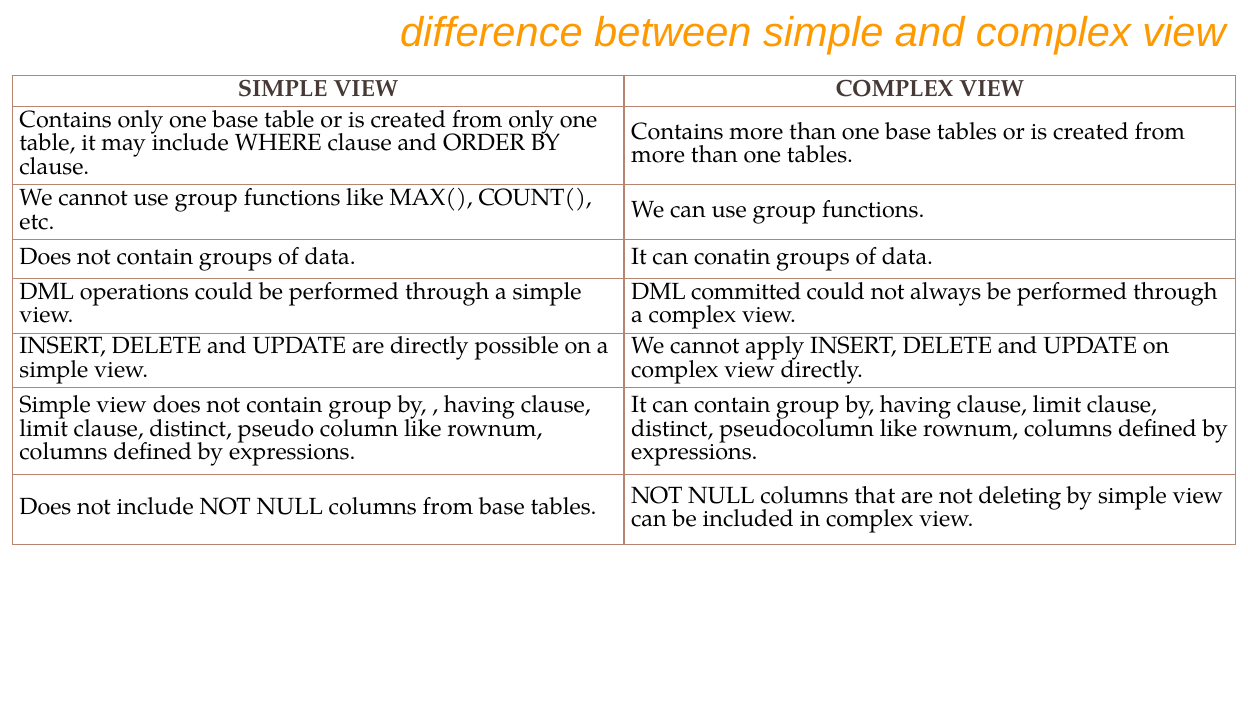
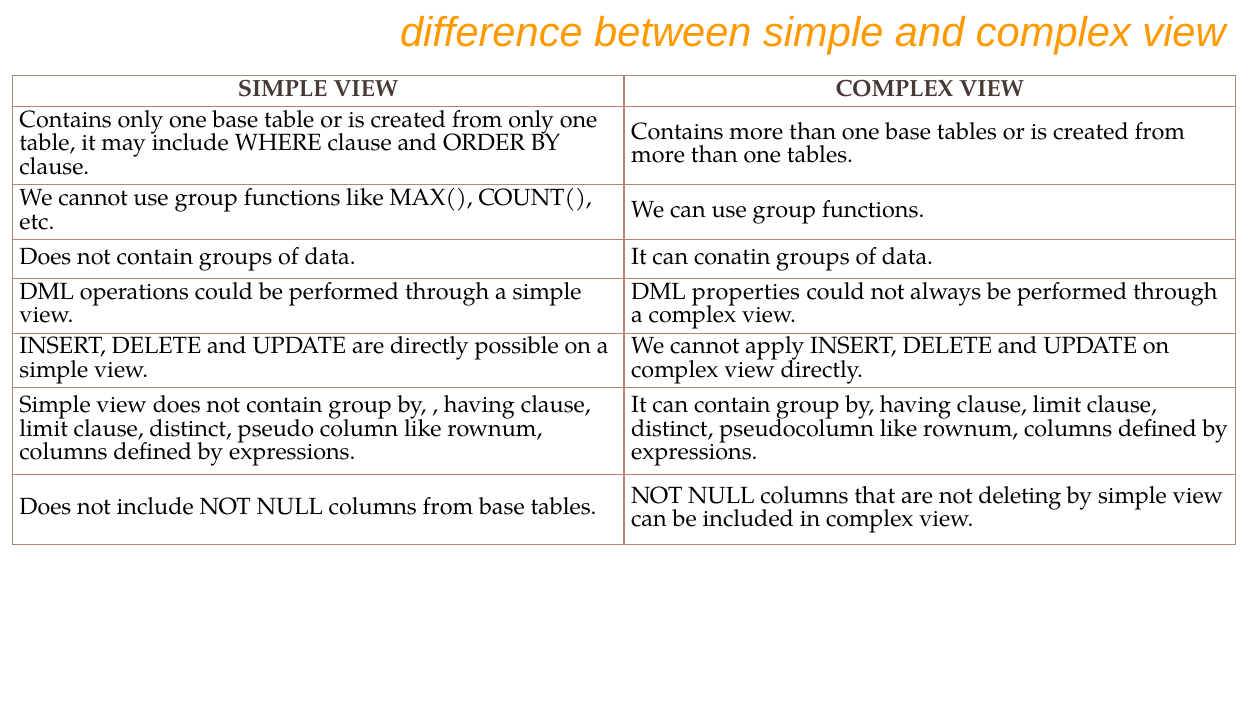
committed: committed -> properties (746, 292)
